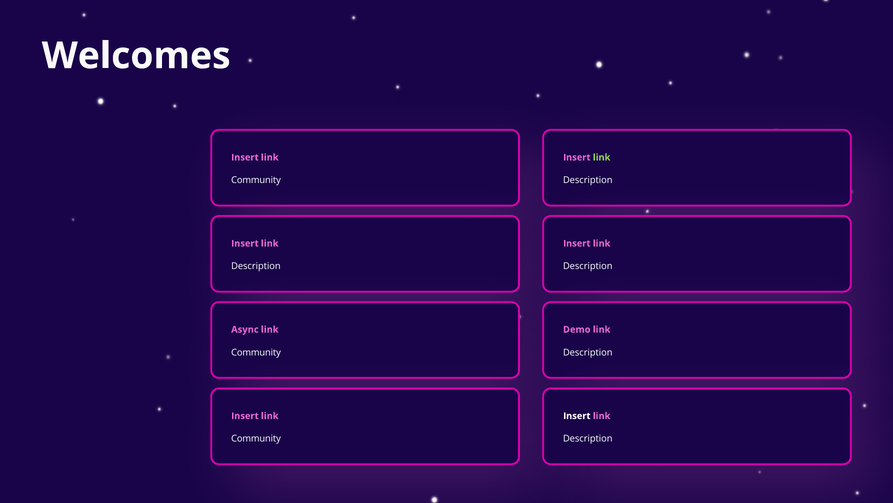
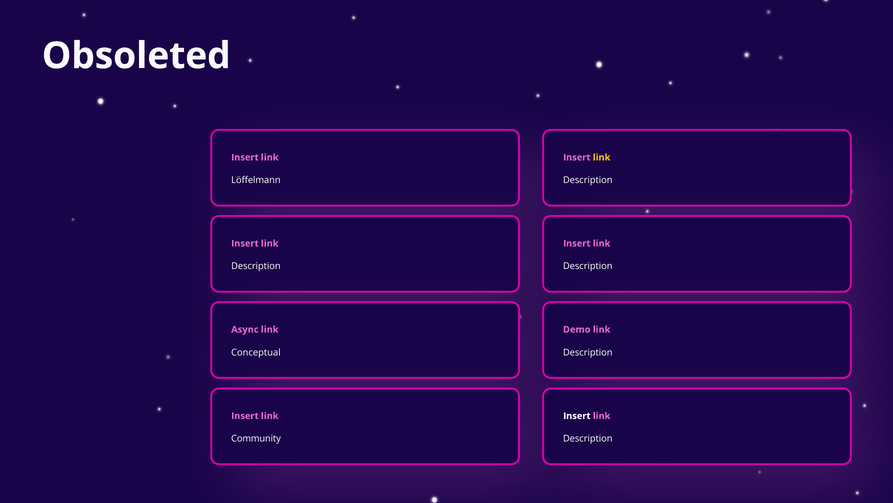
Welcomes: Welcomes -> Obsoleted (136, 56)
link colour: light green -> yellow (602, 157)
Community: Community -> Löffelmann (256, 180)
Community: Community -> Conceptual (256, 352)
